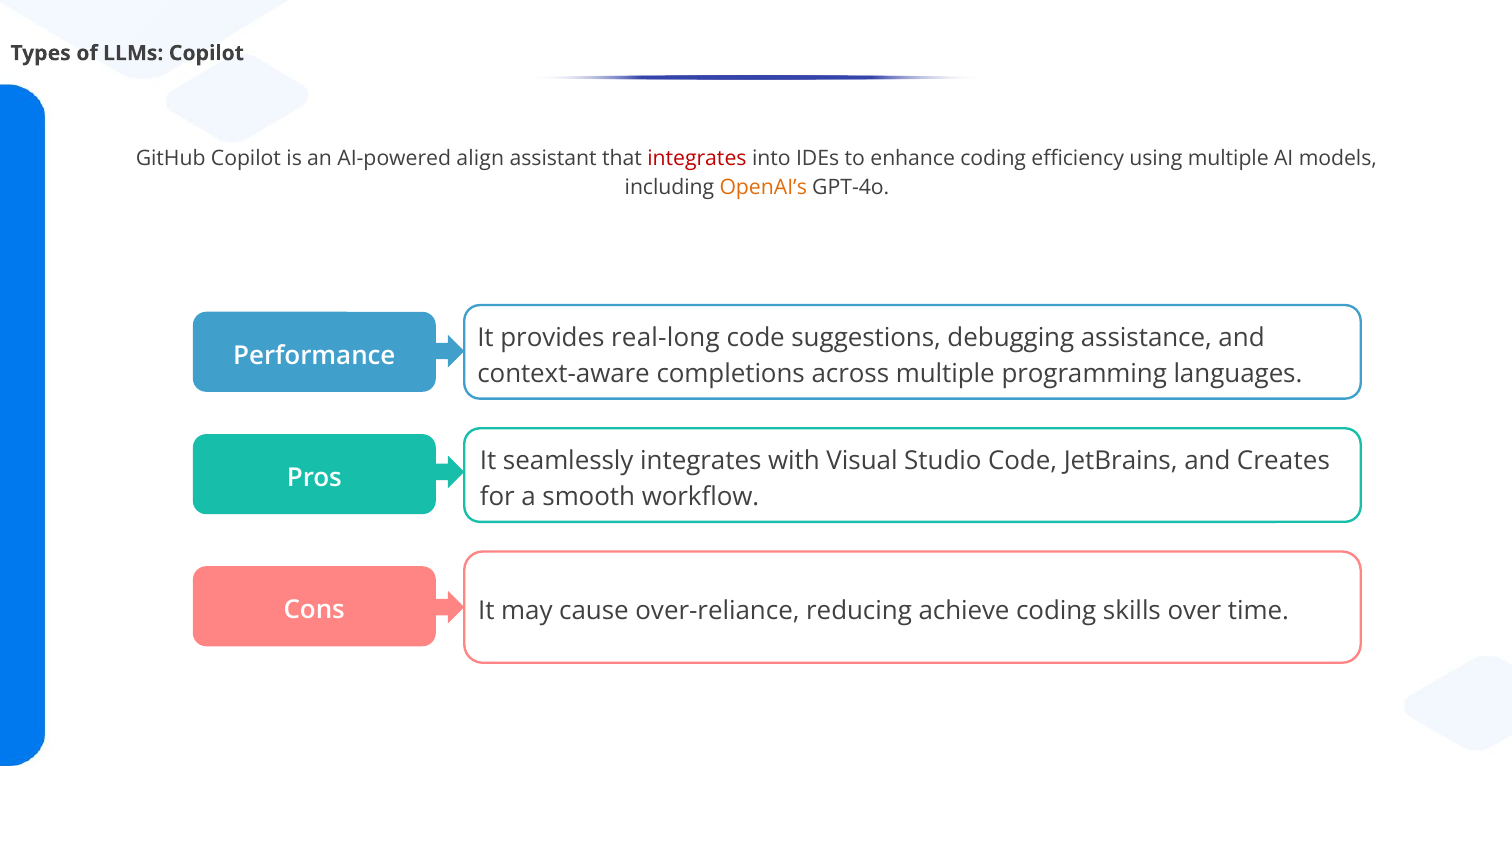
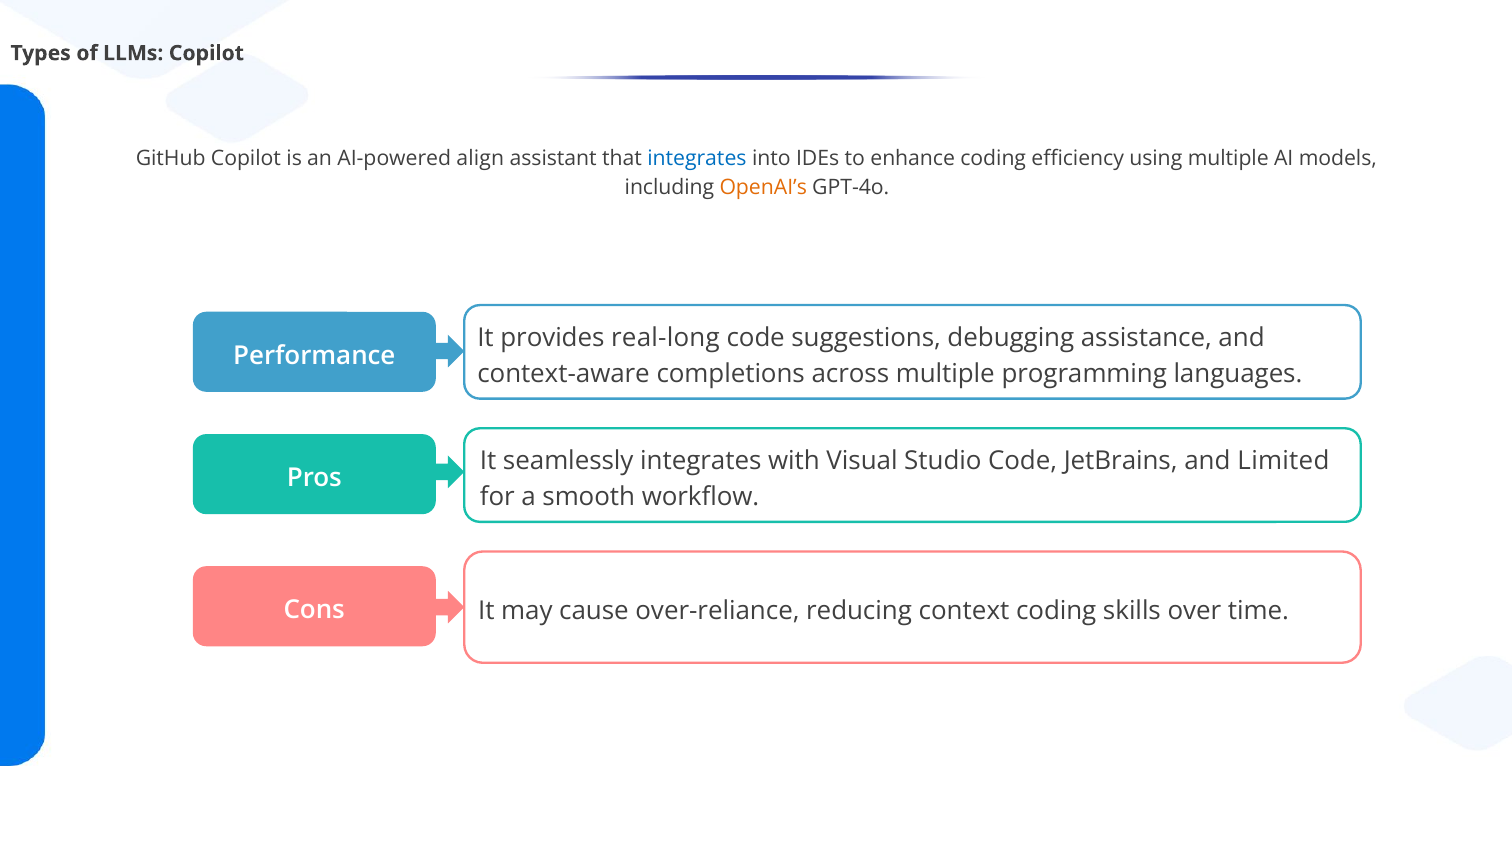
integrates colour: red -> blue (697, 159)
Creates: Creates -> Limited (1283, 461)
achieve: achieve -> context (964, 611)
